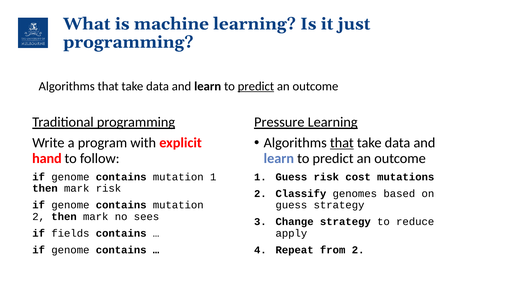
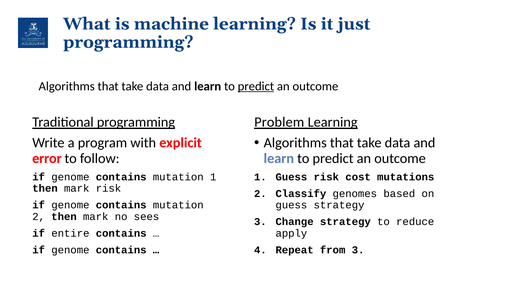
Pressure: Pressure -> Problem (279, 122)
that underline: present -> none (342, 143)
hand: hand -> error (47, 158)
fields: fields -> entire (70, 233)
from 2: 2 -> 3 (358, 250)
